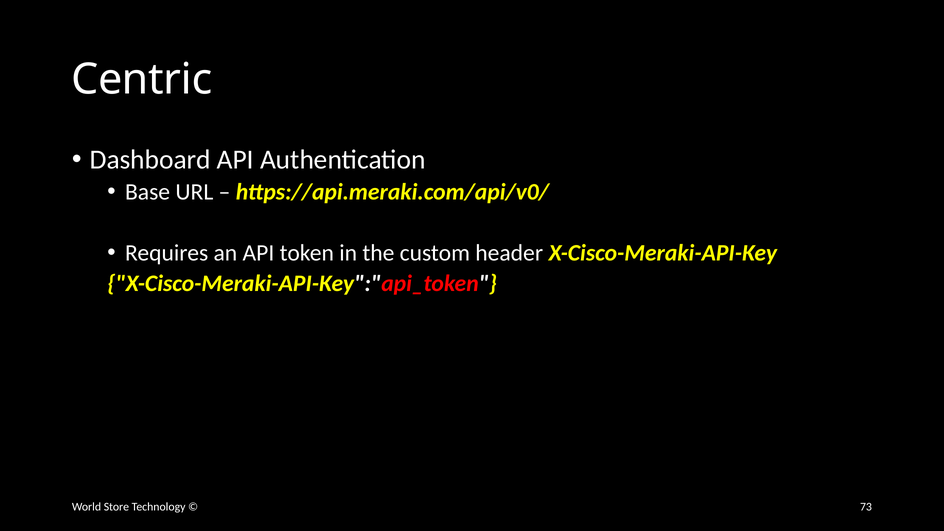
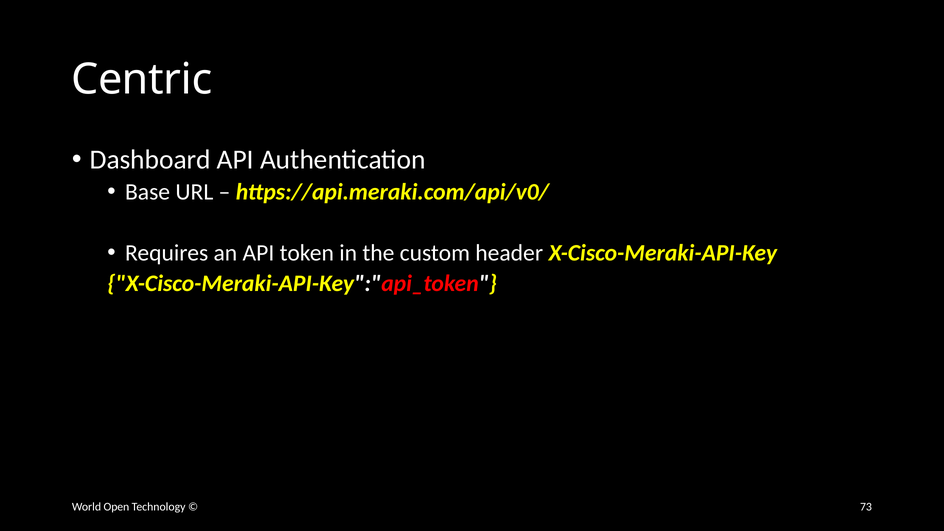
Store: Store -> Open (116, 507)
